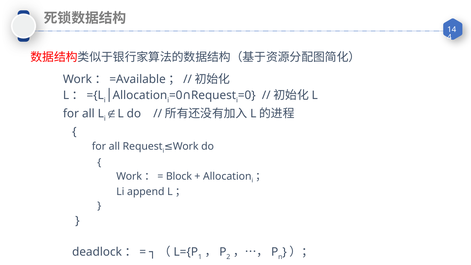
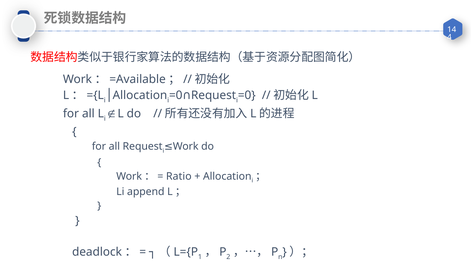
Block: Block -> Ratio (179, 176)
